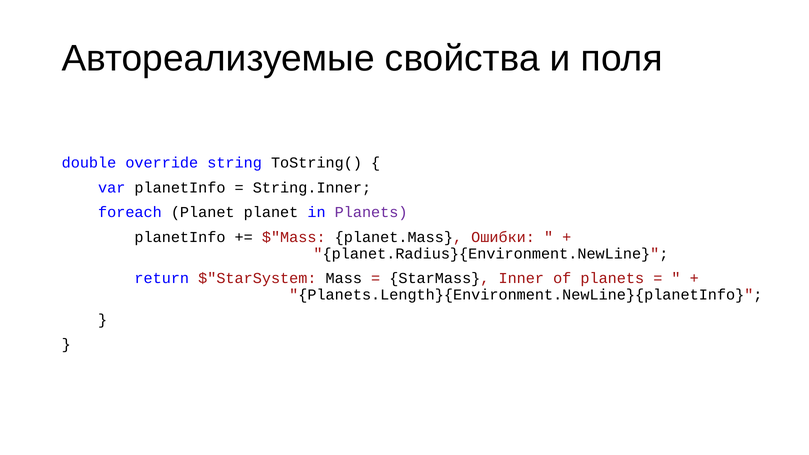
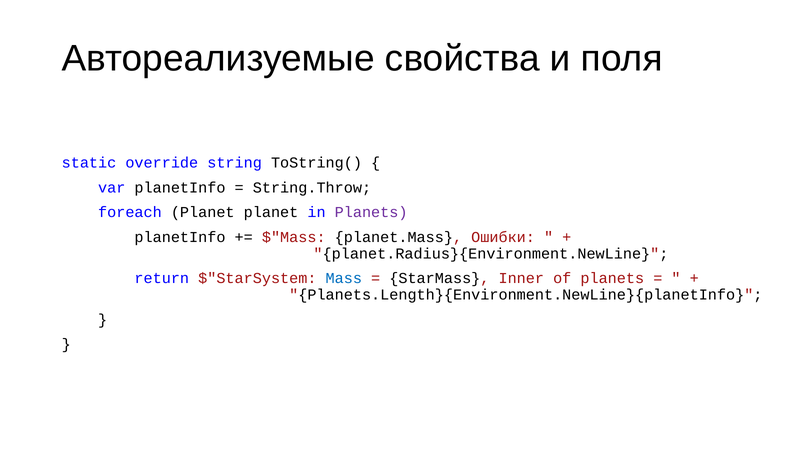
double: double -> static (89, 163)
String.Inner: String.Inner -> String.Throw (312, 188)
Mass colour: black -> blue (344, 278)
